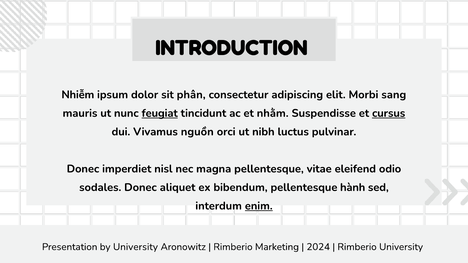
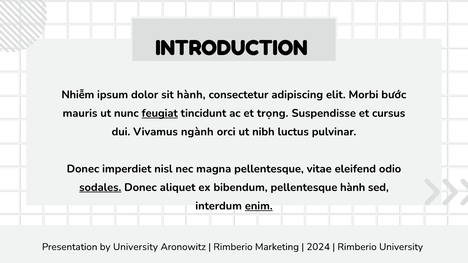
sit phân: phân -> hành (191, 95)
sang: sang -> bước (394, 95)
nhằm: nhằm -> trọng (273, 113)
cursus underline: present -> none (389, 113)
nguồn: nguồn -> ngành (197, 132)
sodales underline: none -> present (100, 187)
